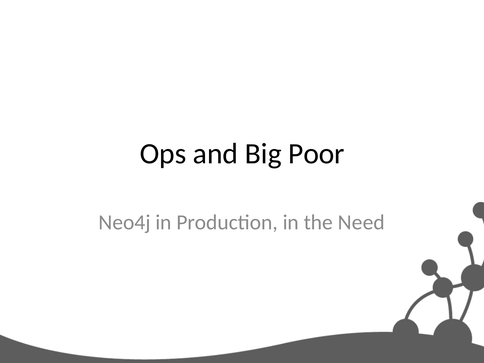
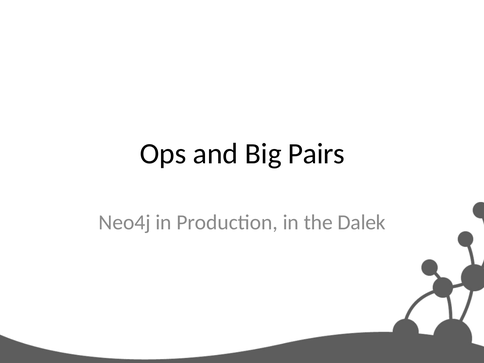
Poor: Poor -> Pairs (316, 154)
Need: Need -> Dalek (362, 223)
